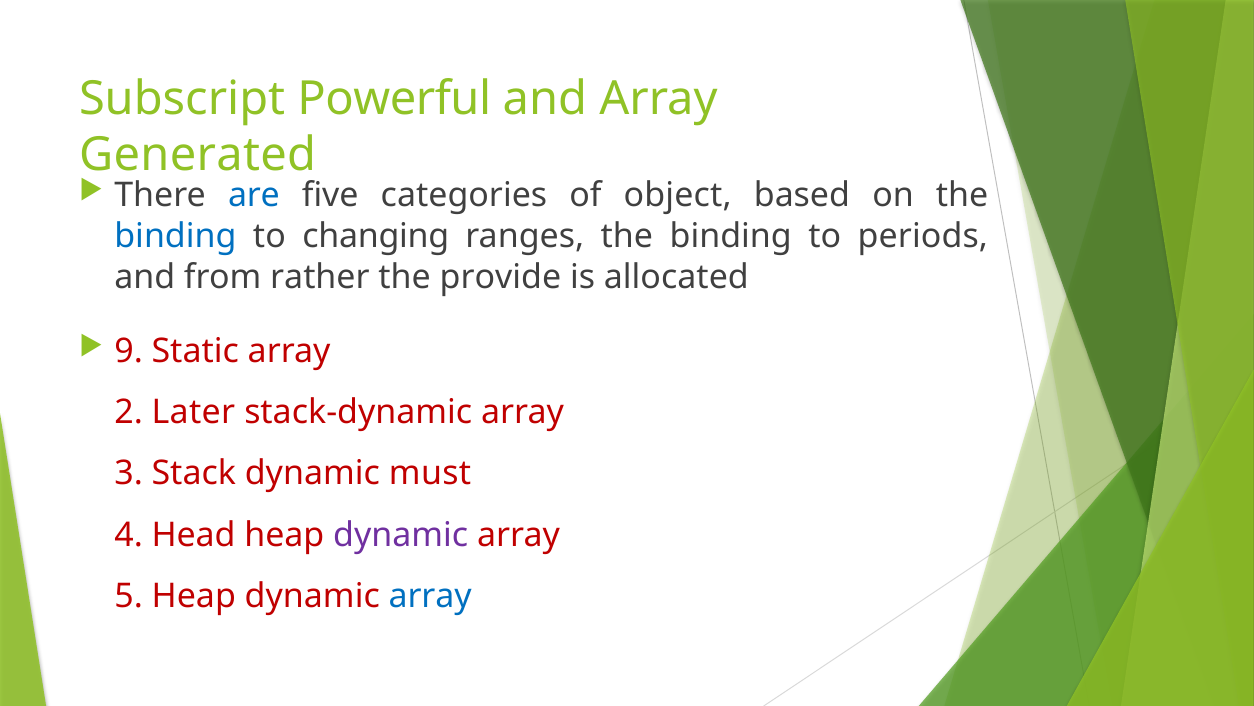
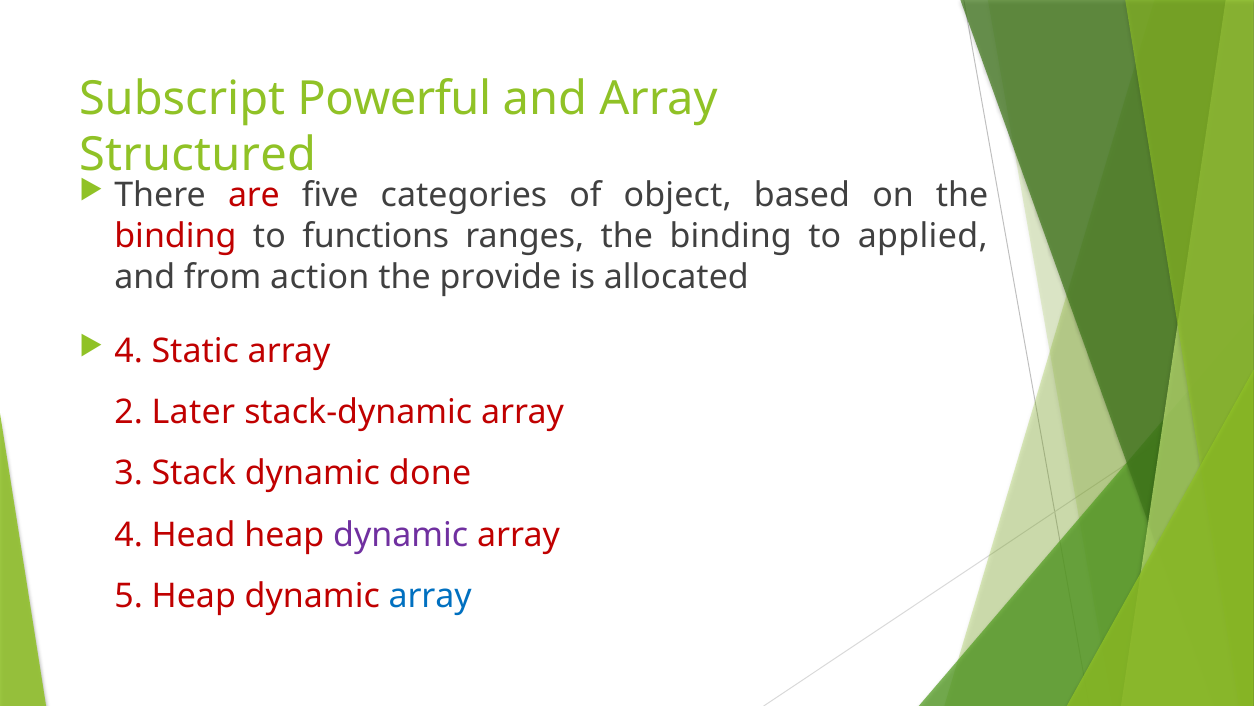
Generated: Generated -> Structured (198, 155)
are colour: blue -> red (254, 195)
binding colour: blue -> red (175, 236)
changing: changing -> functions (376, 236)
periods: periods -> applied (923, 236)
rather: rather -> action (320, 277)
9: 9 -> 4 (129, 351)
must: must -> done (430, 473)
